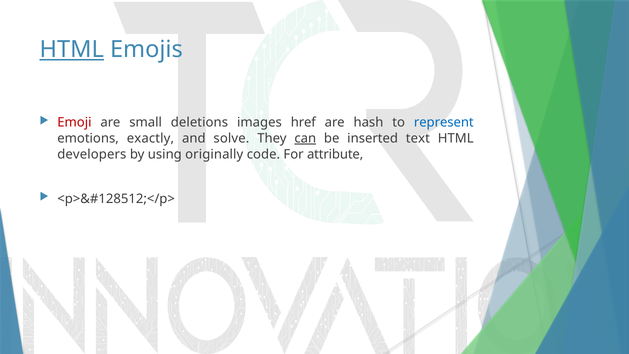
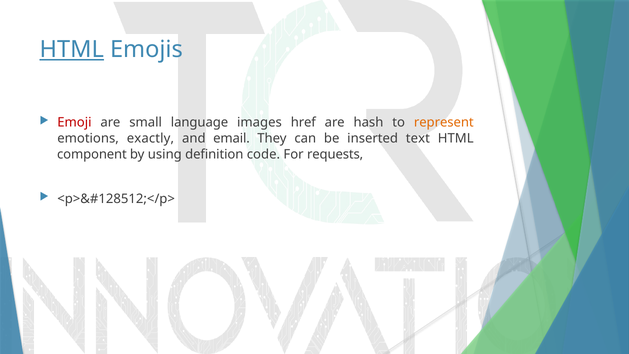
deletions: deletions -> language (200, 123)
represent colour: blue -> orange (444, 123)
solve: solve -> email (232, 138)
can underline: present -> none (305, 138)
developers: developers -> component (92, 154)
originally: originally -> definition (214, 154)
attribute: attribute -> requests (335, 154)
